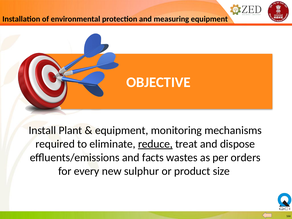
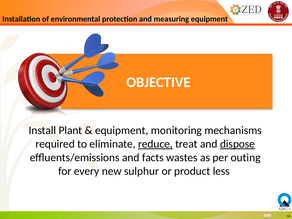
dispose underline: none -> present (238, 144)
orders: orders -> outing (246, 158)
size: size -> less (221, 171)
